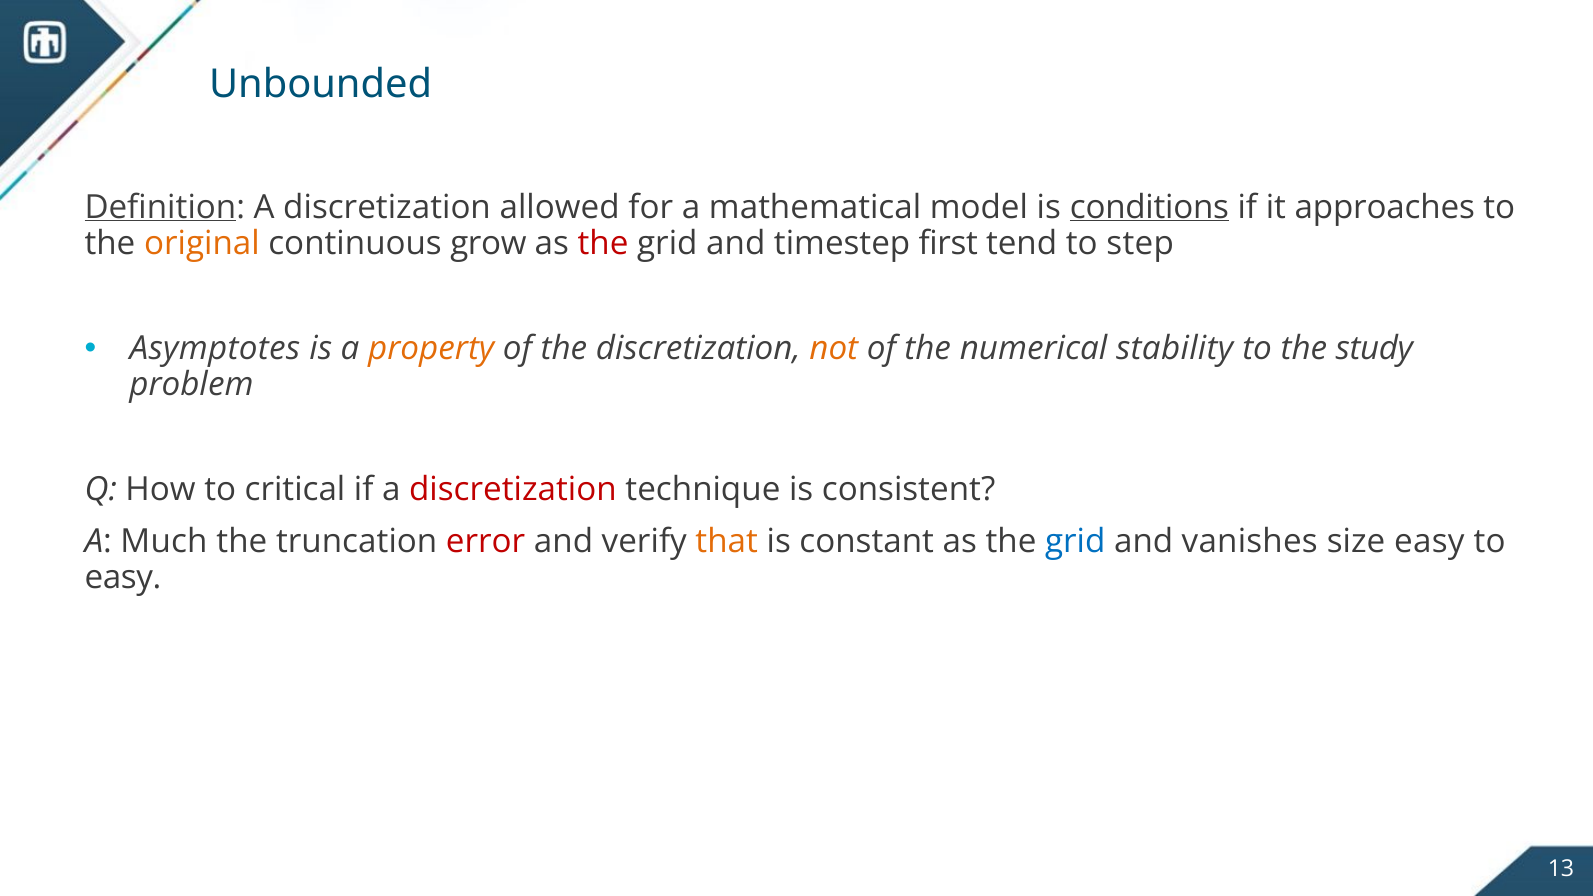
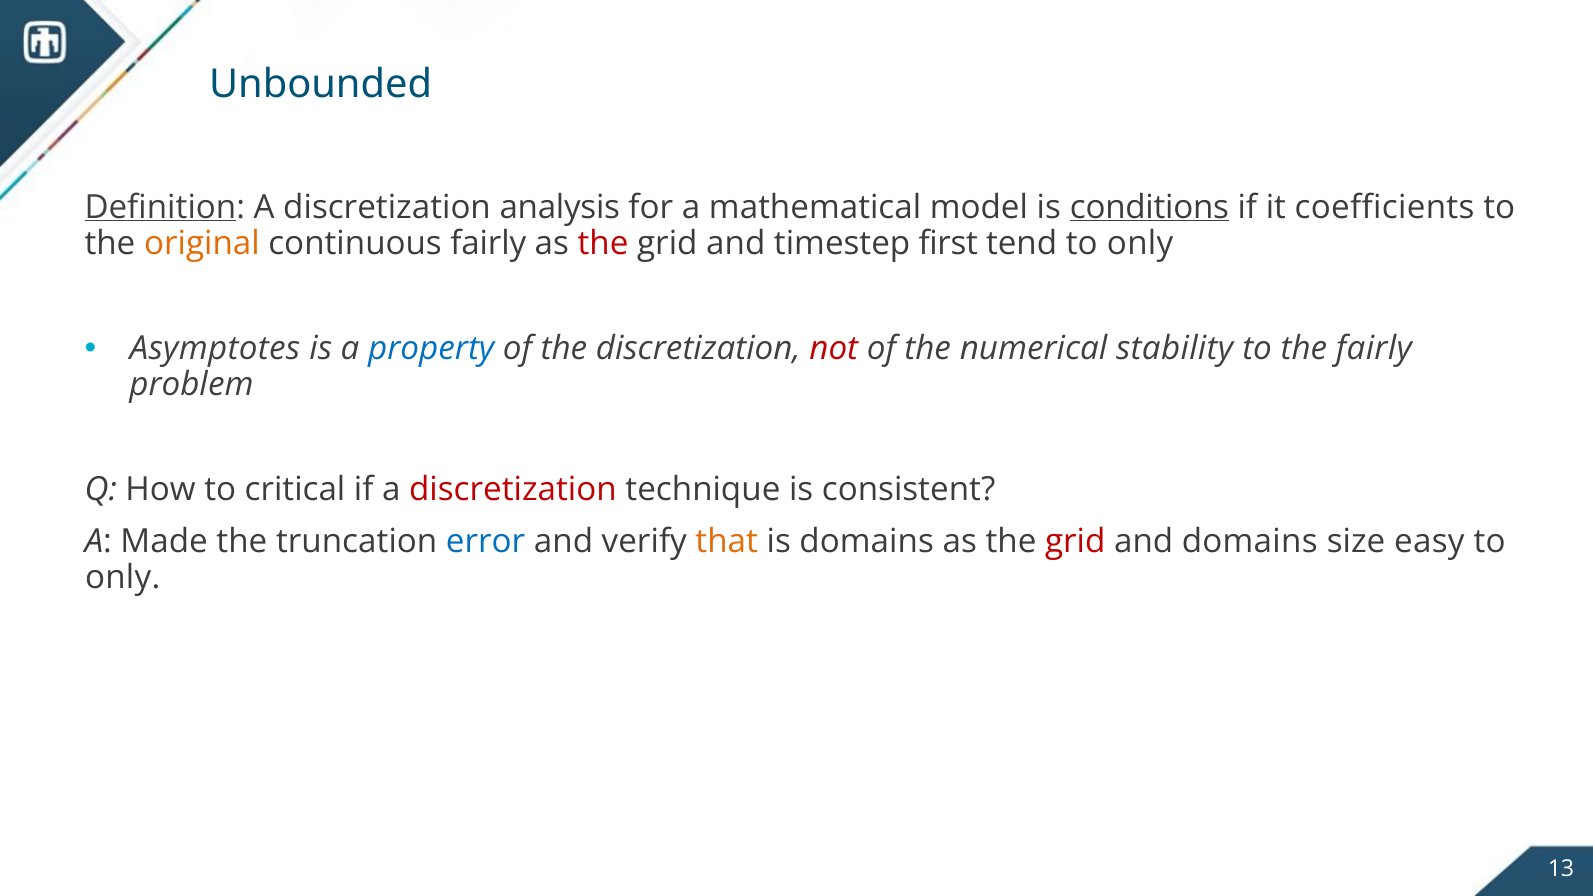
allowed: allowed -> analysis (560, 208)
approaches: approaches -> coefficients (1385, 208)
continuous grow: grow -> fairly (488, 244)
tend to step: step -> only (1140, 244)
property colour: orange -> blue (431, 349)
not colour: orange -> red (834, 349)
the study: study -> fairly (1374, 349)
Much: Much -> Made (164, 542)
error colour: red -> blue (486, 542)
is constant: constant -> domains (867, 542)
grid colour: blue -> red (1075, 542)
and vanishes: vanishes -> domains (1250, 542)
easy: easy -> only (123, 578)
